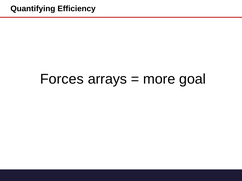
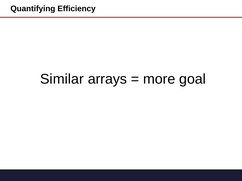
Forces: Forces -> Similar (62, 79)
